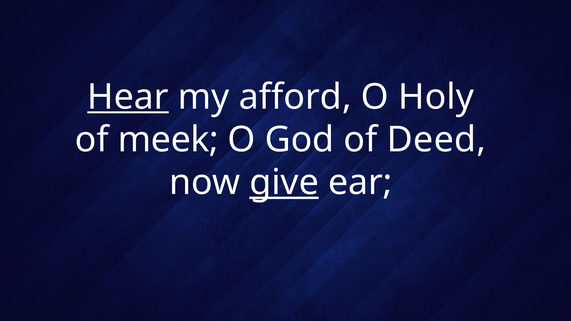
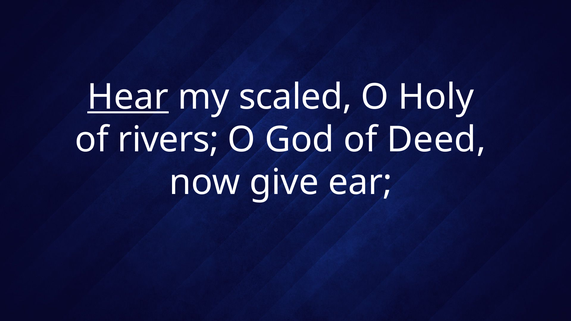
afford: afford -> scaled (295, 97)
meek: meek -> rivers (168, 140)
give underline: present -> none (284, 183)
